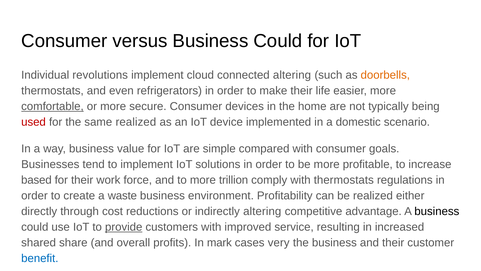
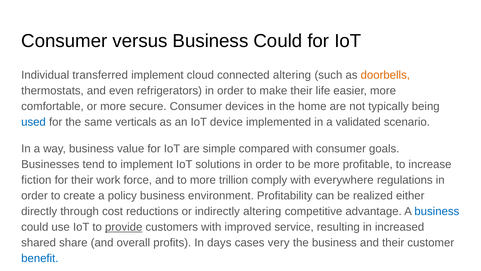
revolutions: revolutions -> transferred (100, 75)
comfortable underline: present -> none (52, 106)
used colour: red -> blue (34, 122)
same realized: realized -> verticals (136, 122)
domestic: domestic -> validated (358, 122)
based: based -> fiction (36, 180)
with thermostats: thermostats -> everywhere (344, 180)
waste: waste -> policy (122, 195)
business colour: black -> blue (437, 211)
mark: mark -> days (219, 242)
